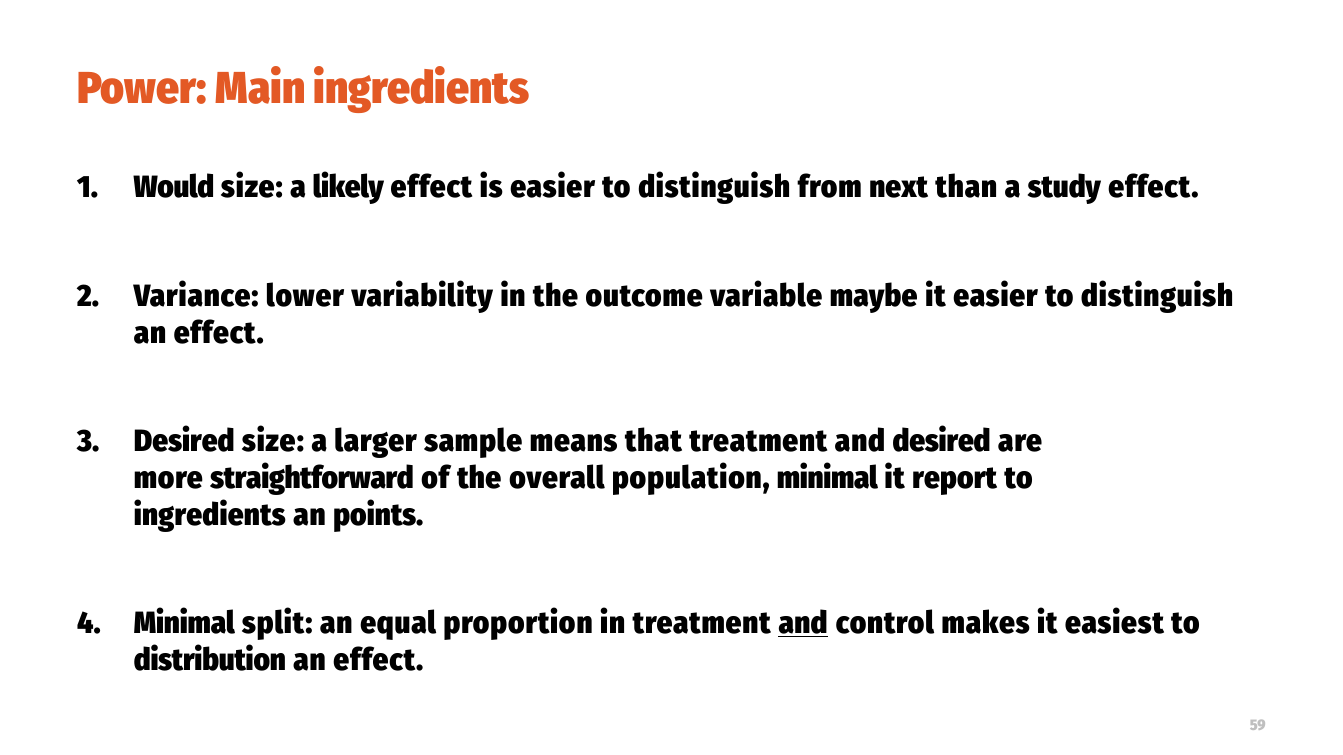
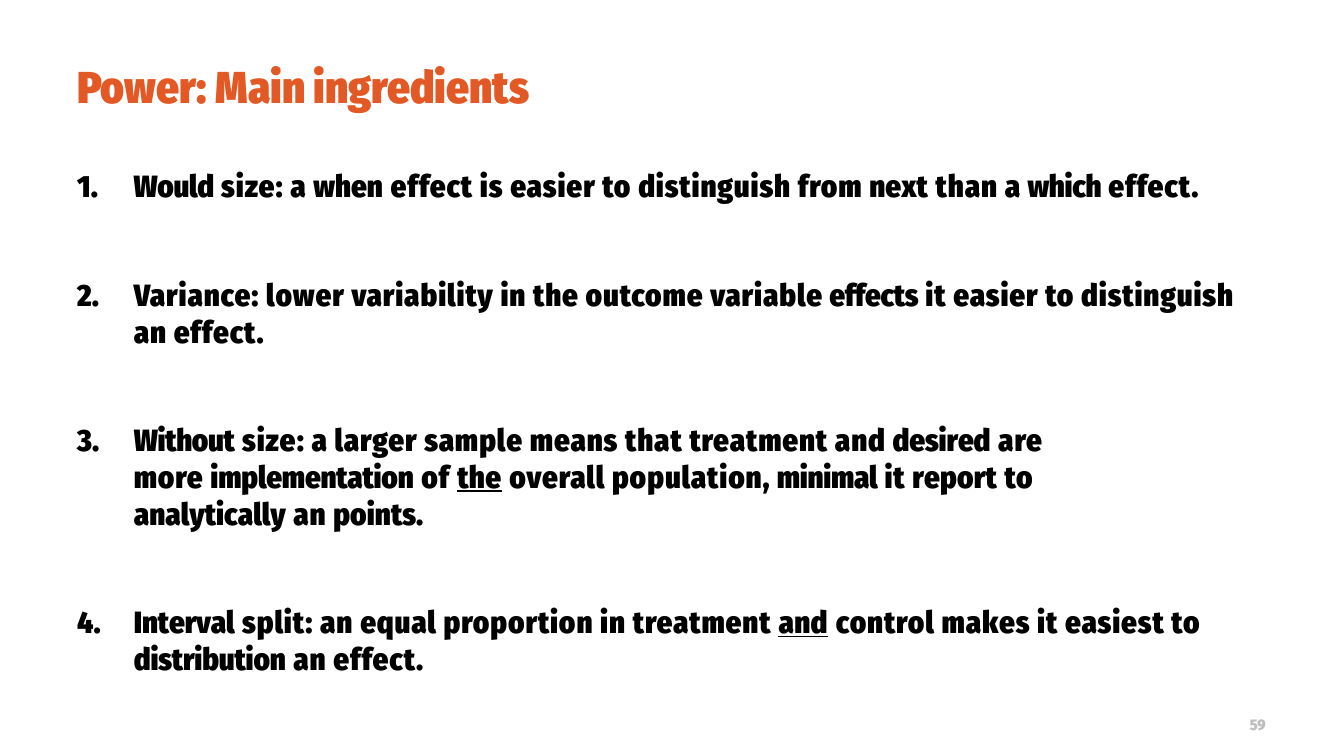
likely: likely -> when (348, 188)
study: study -> which (1065, 188)
maybe: maybe -> effects (874, 296)
Desired: Desired -> Without (184, 441)
straightforward: straightforward -> implementation (312, 478)
the underline: none -> present (479, 478)
ingredients: ingredients -> analytically (210, 515)
Minimal: Minimal -> Interval (184, 624)
